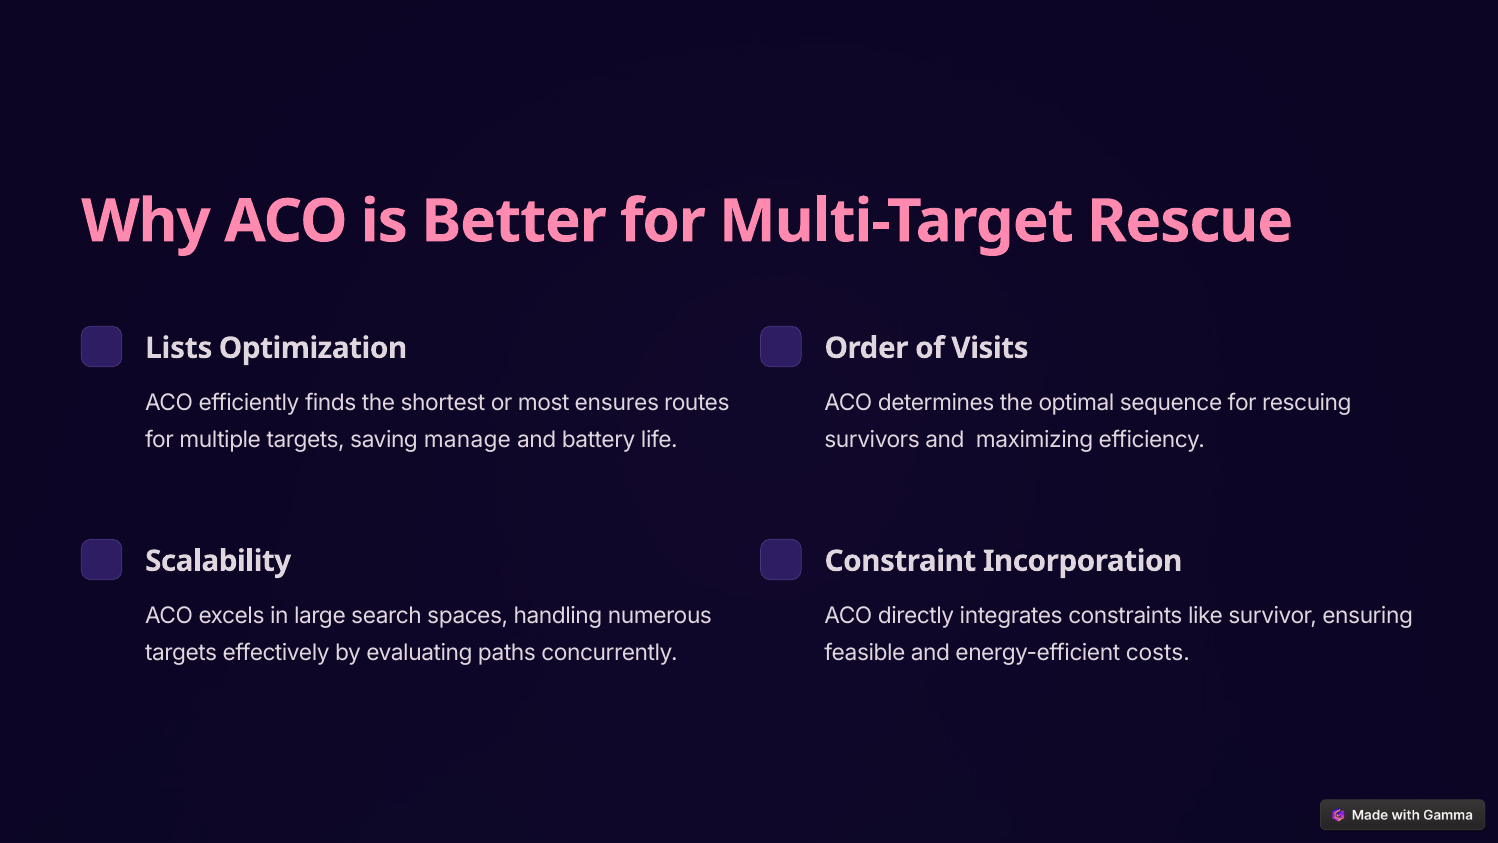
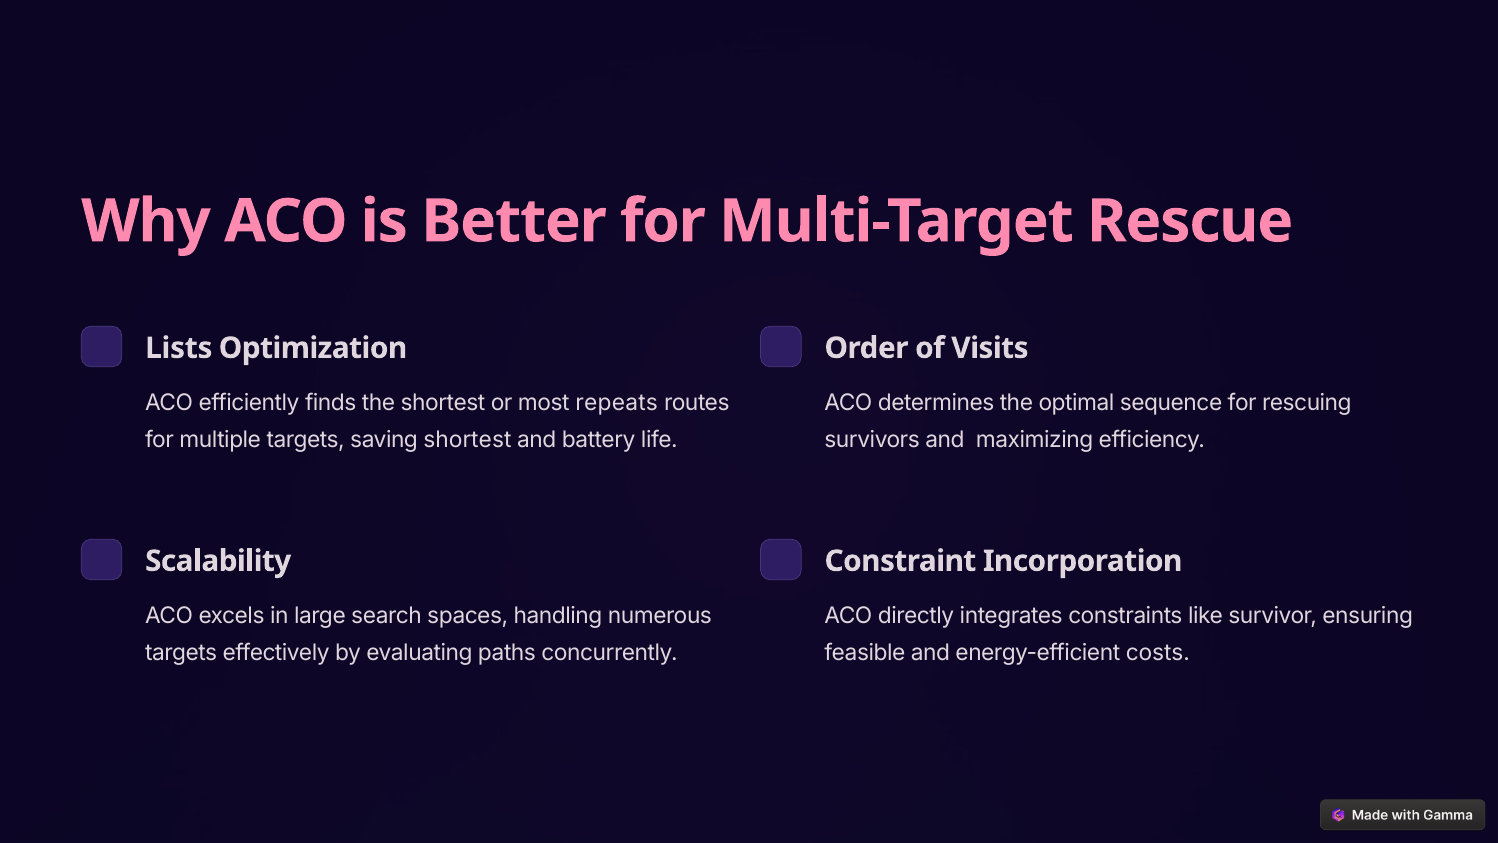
ensures: ensures -> repeats (617, 403)
saving manage: manage -> shortest (467, 440)
